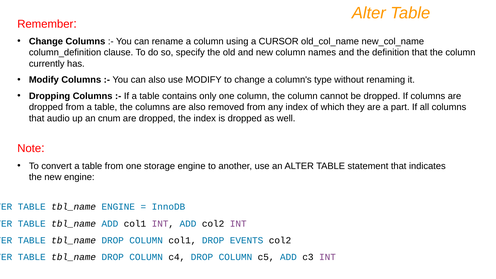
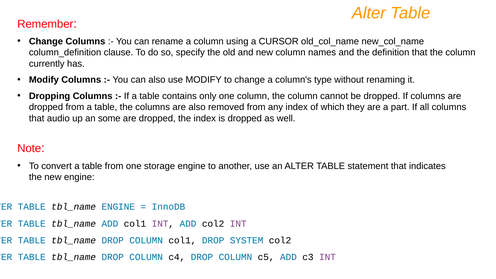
cnum: cnum -> some (109, 118)
EVENTS: EVENTS -> SYSTEM (247, 240)
